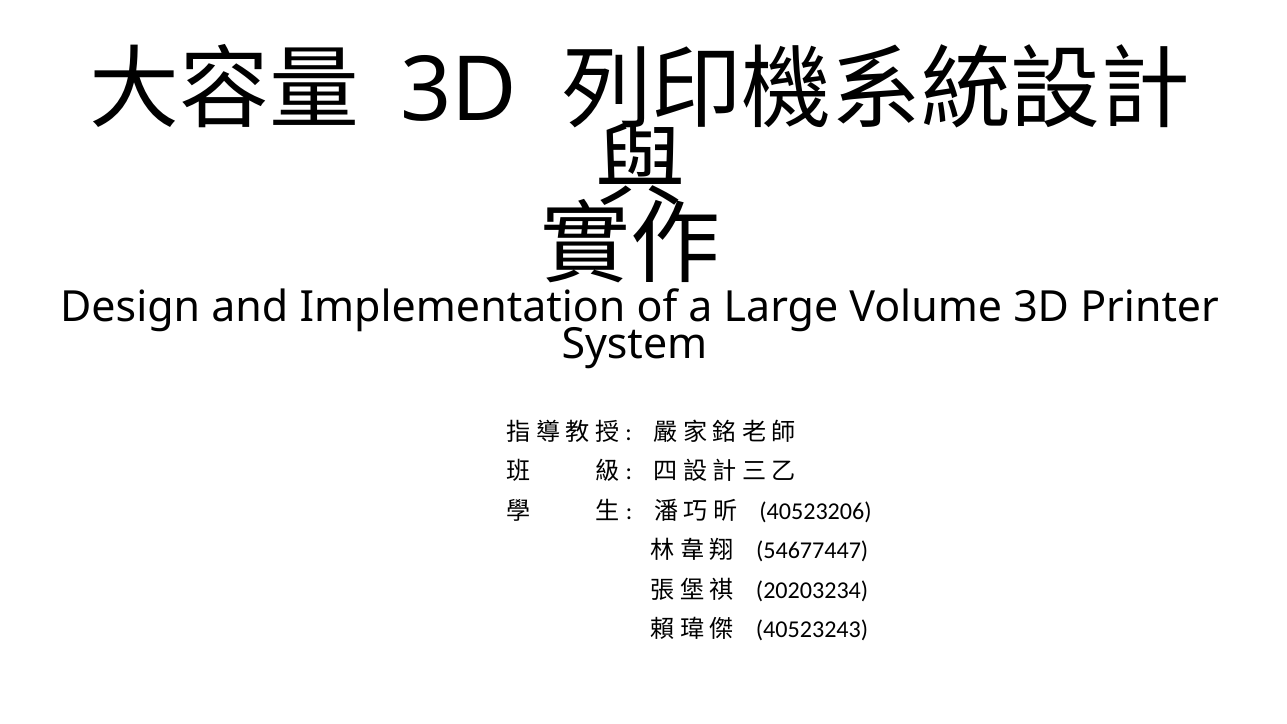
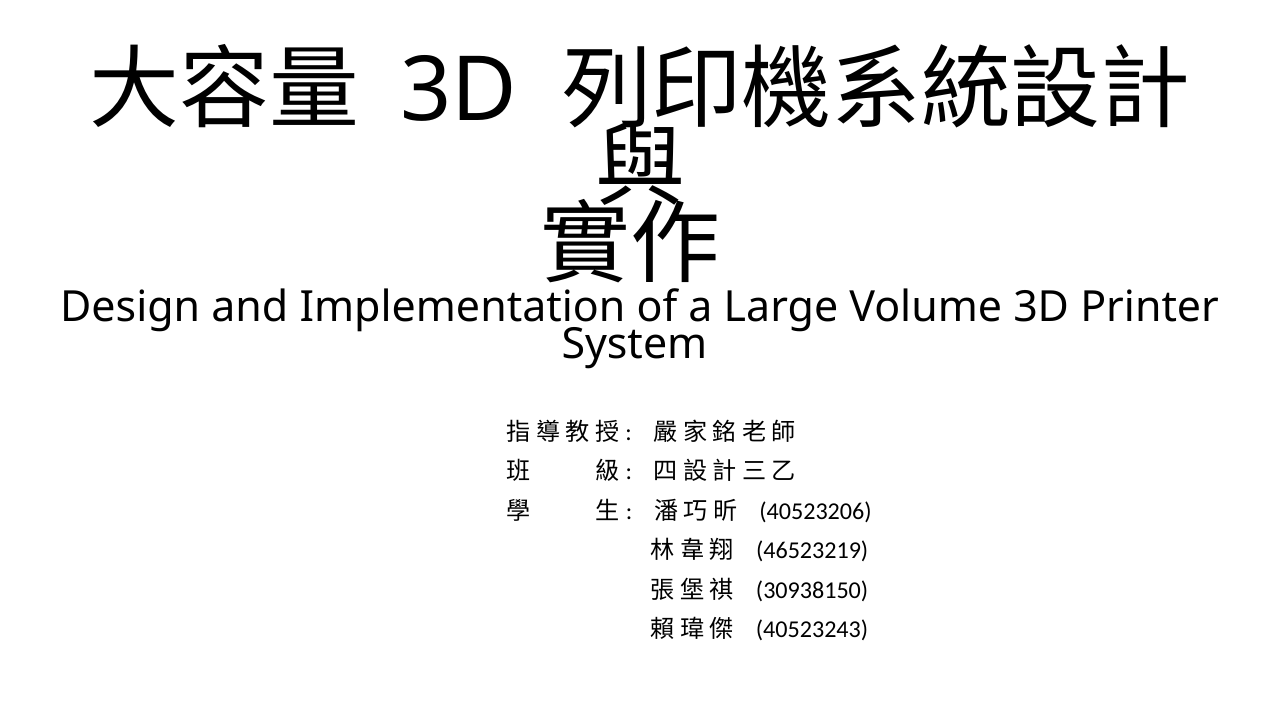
54677447: 54677447 -> 46523219 (812, 551)
20203234: 20203234 -> 30938150 (812, 590)
